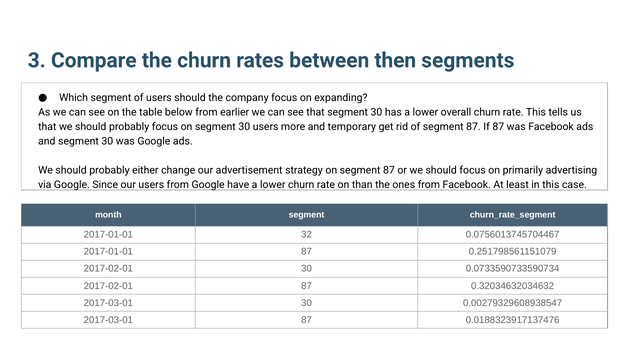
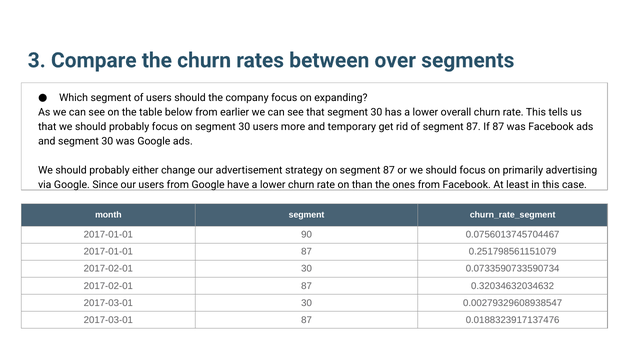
then: then -> over (395, 60)
32: 32 -> 90 (307, 235)
